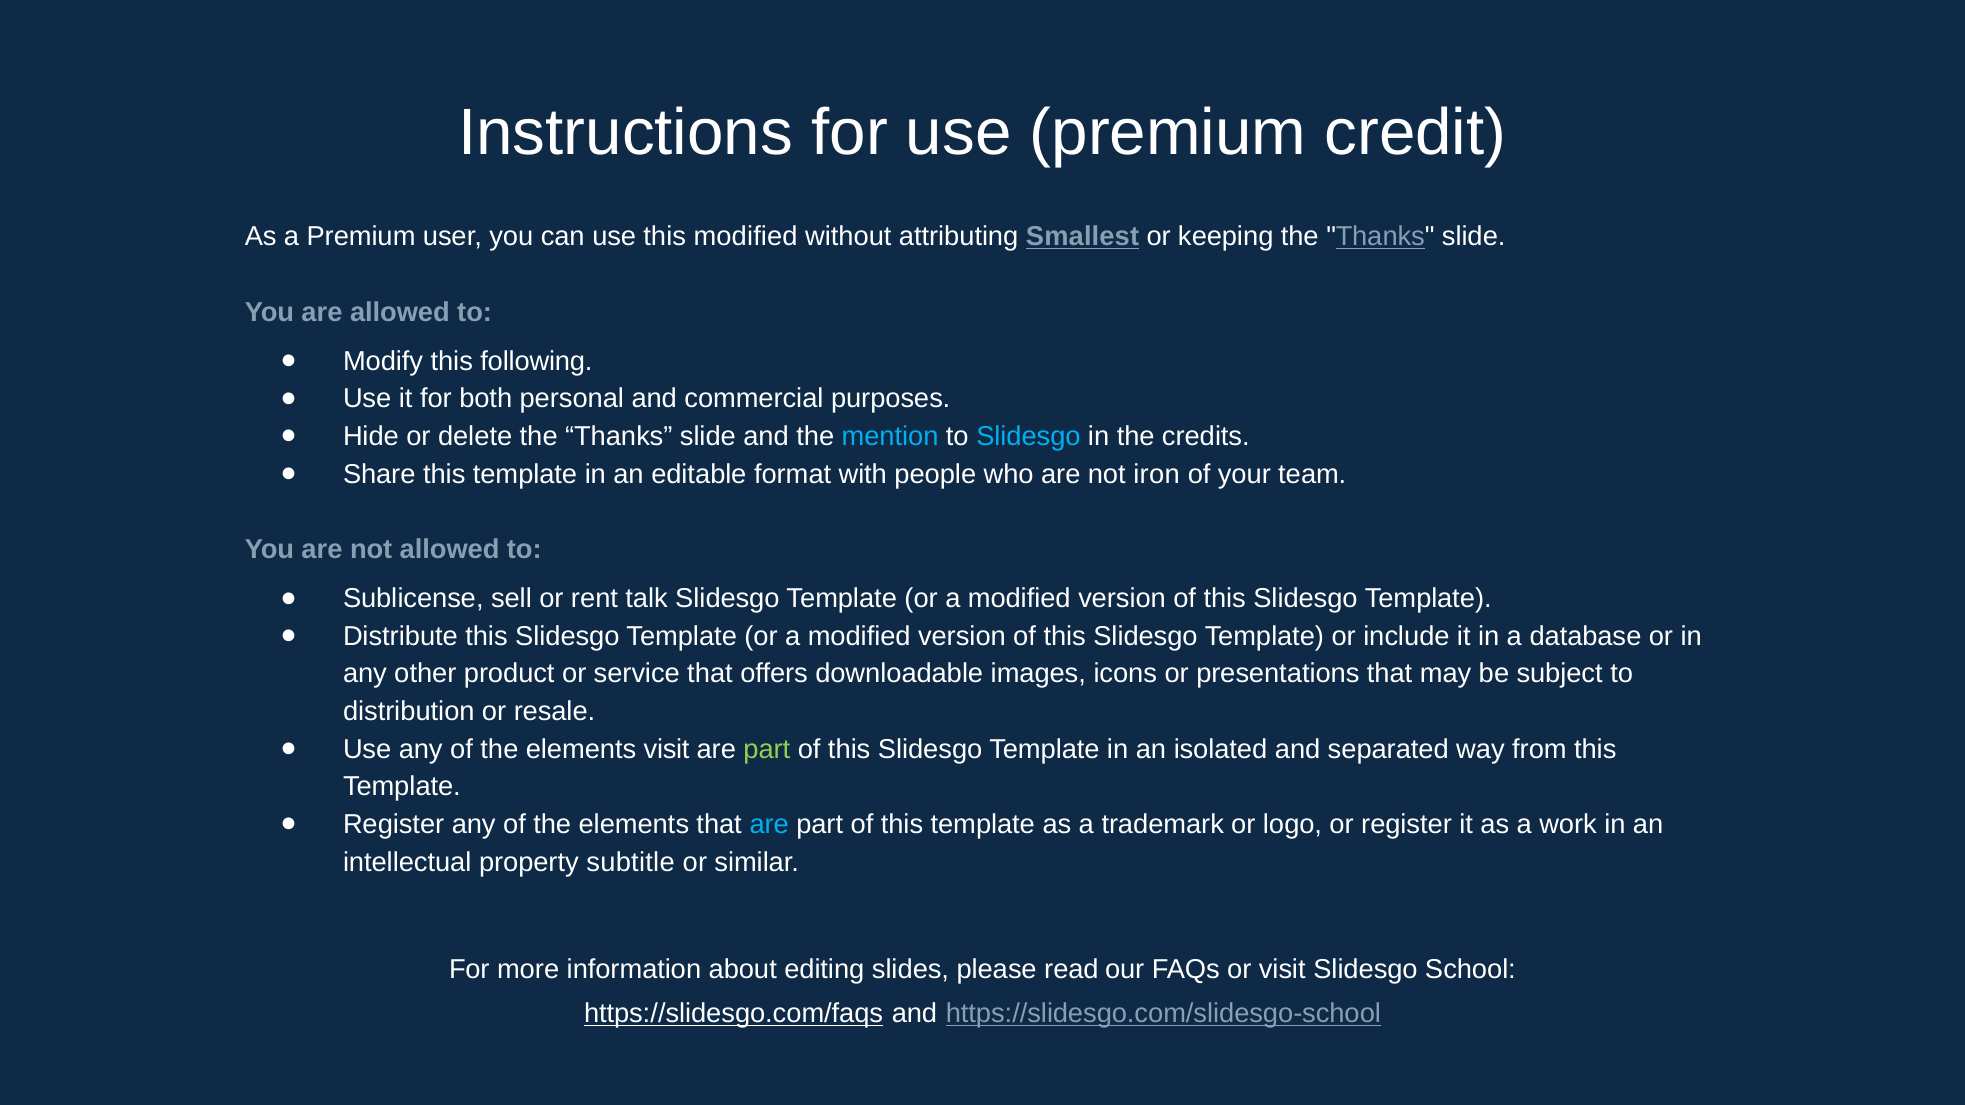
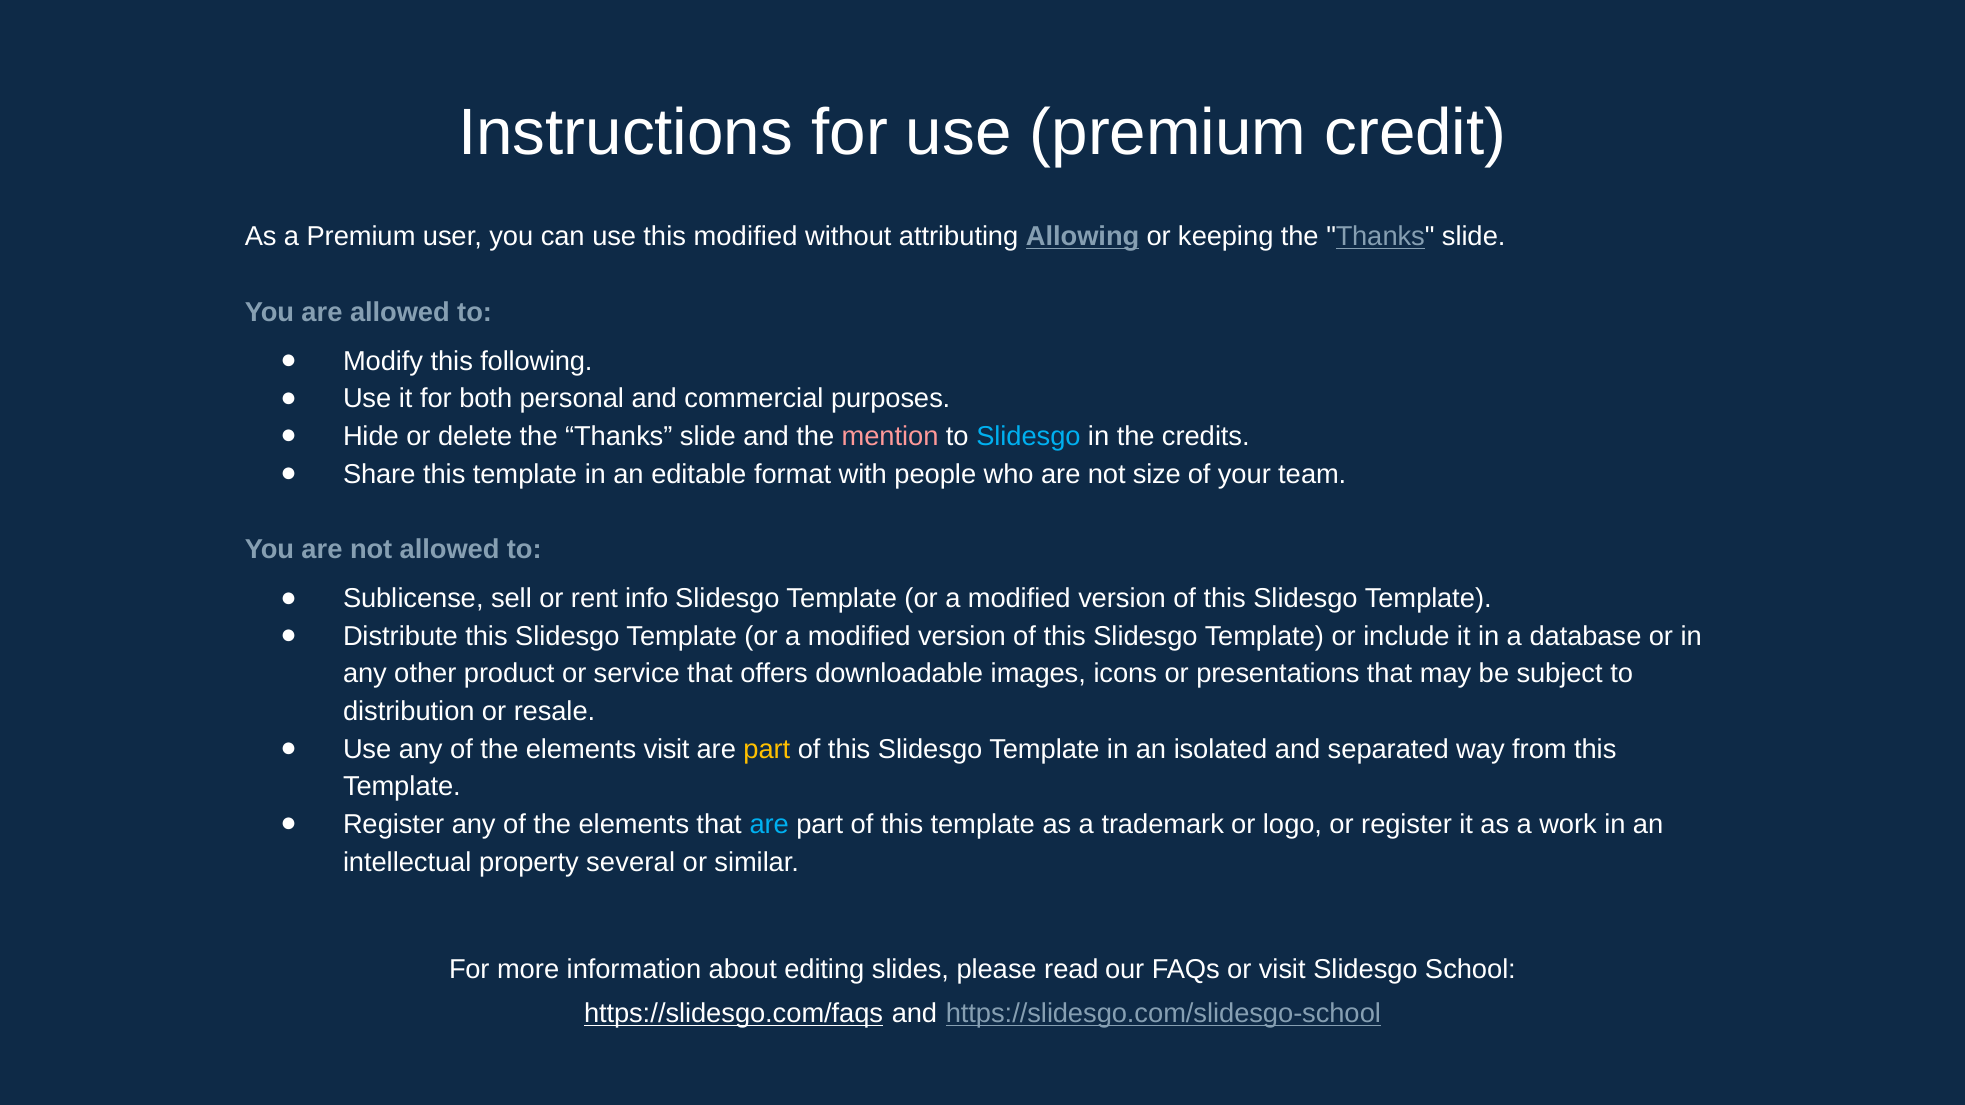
Smallest: Smallest -> Allowing (1083, 237)
mention colour: light blue -> pink (890, 437)
iron: iron -> size (1157, 474)
talk: talk -> info (647, 599)
part colour: light green -> yellow (767, 749)
subtitle: subtitle -> several (631, 862)
